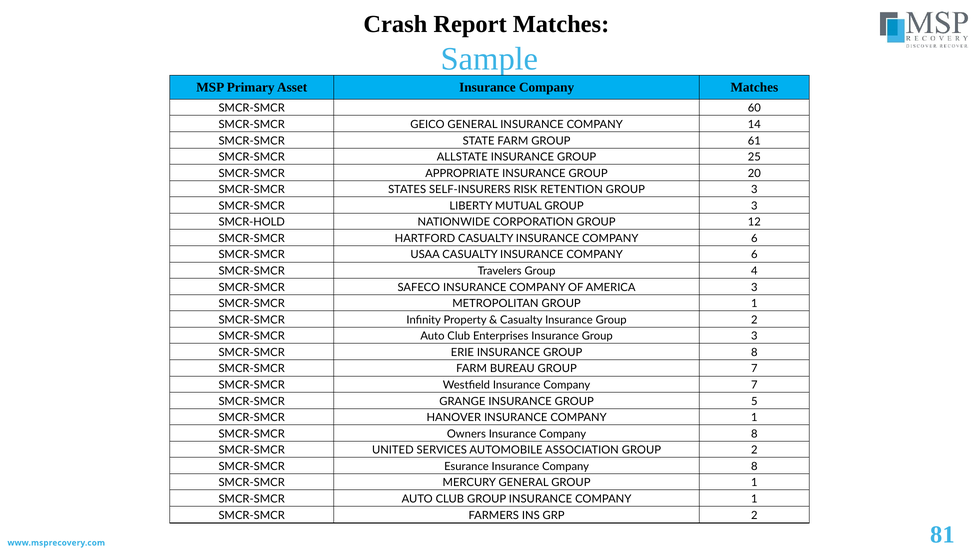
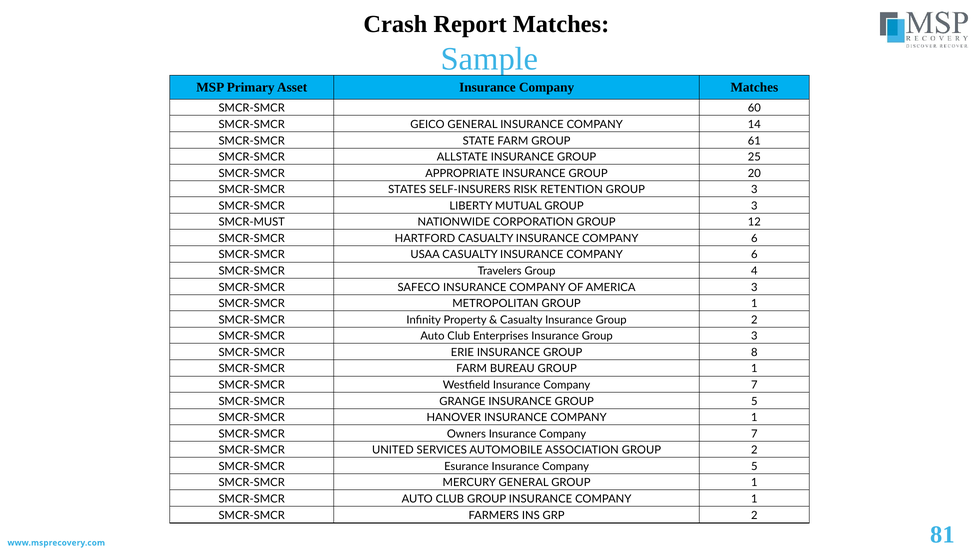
SMCR-HOLD: SMCR-HOLD -> SMCR-MUST (252, 222)
BUREAU GROUP 7: 7 -> 1 (754, 369)
Owners Insurance Company 8: 8 -> 7 (754, 434)
Esurance Insurance Company 8: 8 -> 5 (754, 466)
